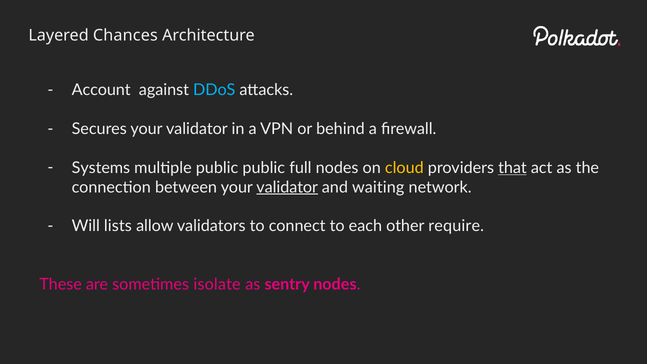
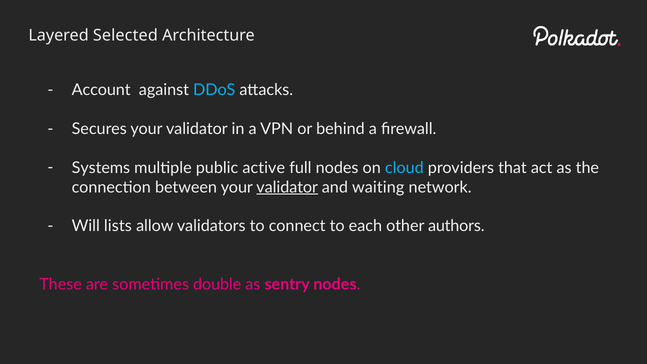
Chances: Chances -> Selected (125, 35)
public public: public -> active (264, 168)
cloud colour: yellow -> light blue (404, 168)
that underline: present -> none (512, 168)
require: require -> authors (456, 226)
isolate: isolate -> double (217, 284)
